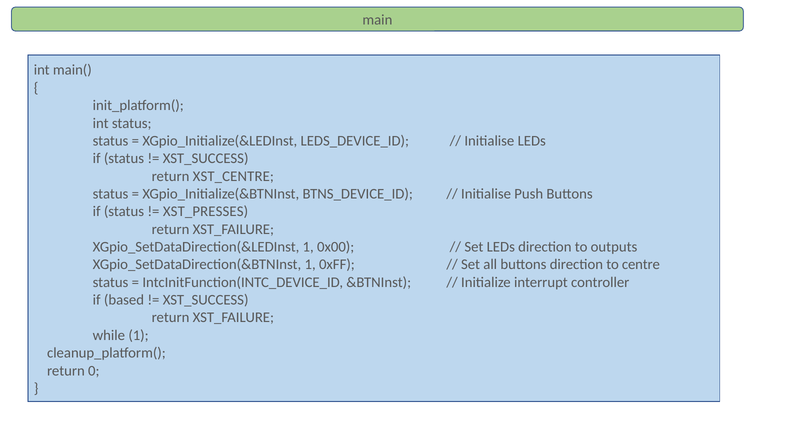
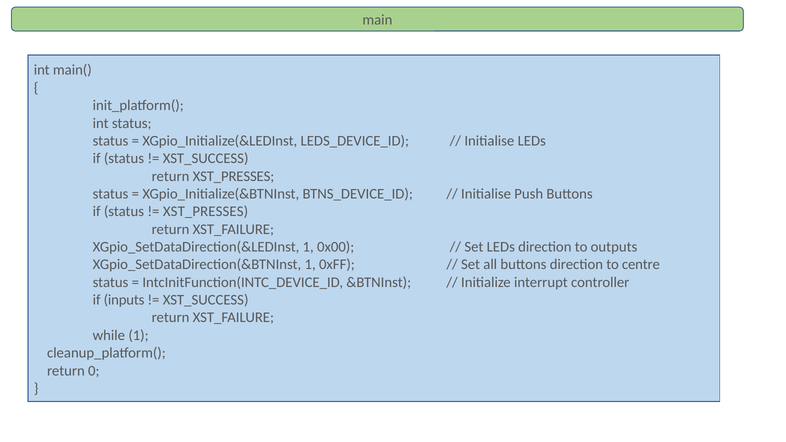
return XST_CENTRE: XST_CENTRE -> XST_PRESSES (233, 176)
based: based -> inputs (124, 300)
